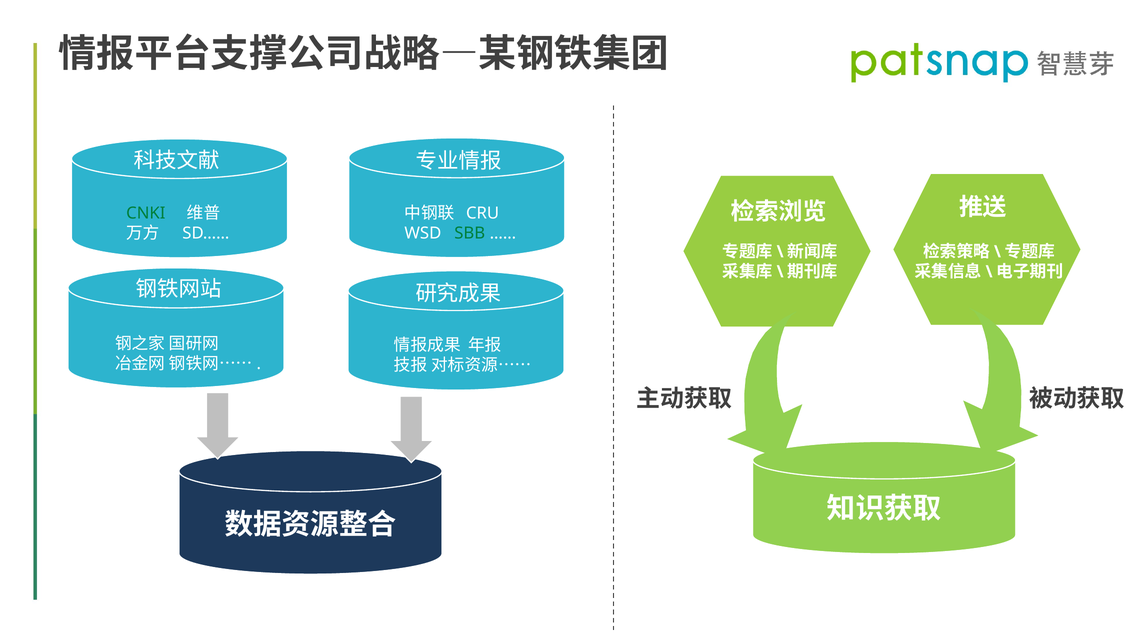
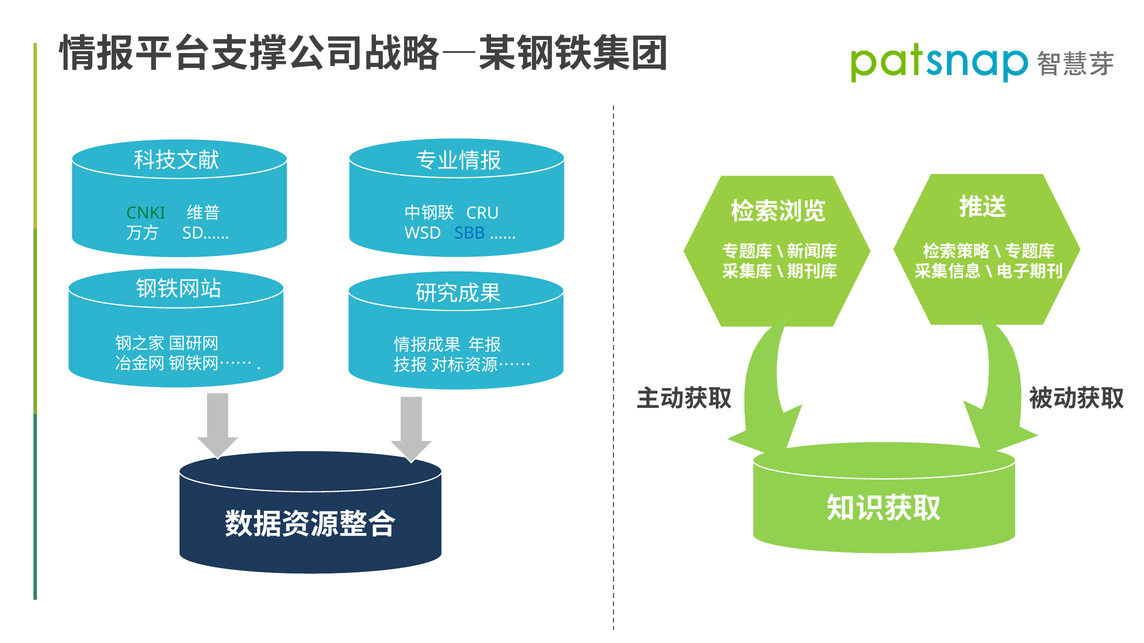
SBB colour: green -> blue (470, 233)
